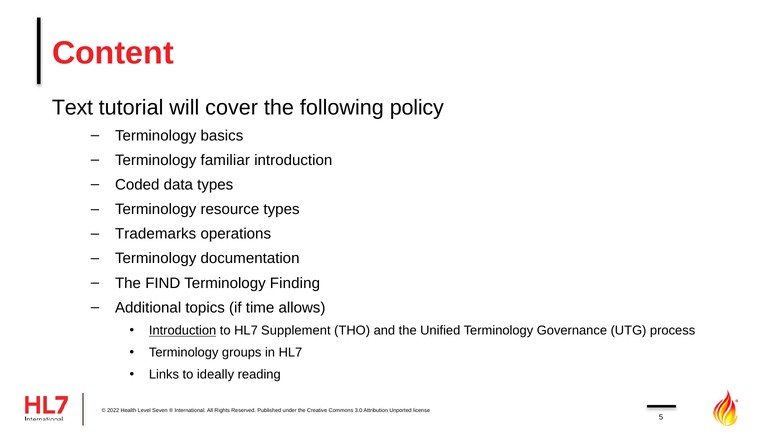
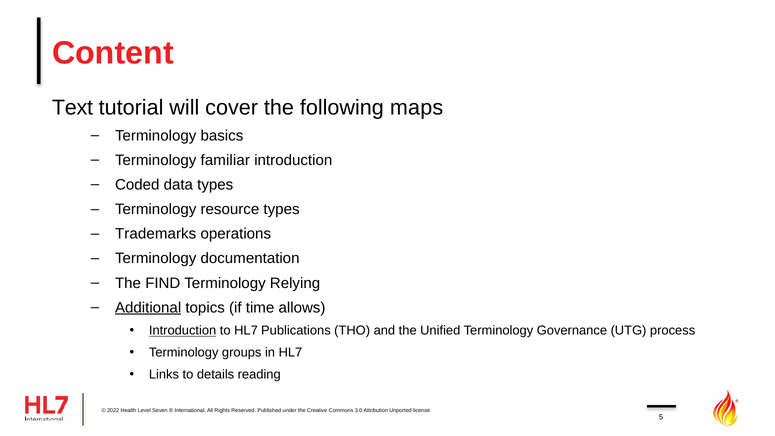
policy: policy -> maps (417, 108)
Finding: Finding -> Relying (295, 283)
Additional underline: none -> present (148, 308)
Supplement: Supplement -> Publications (296, 331)
ideally: ideally -> details (216, 375)
